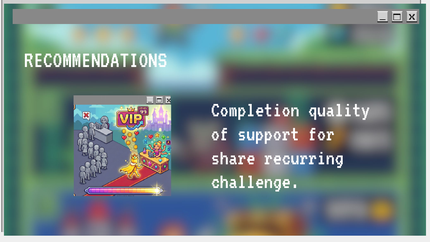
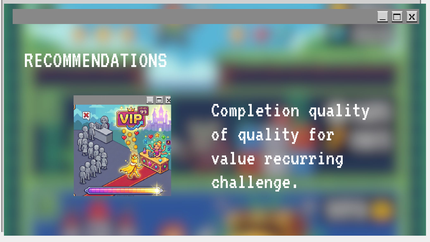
of support: support -> quality (268, 133)
share: share -> value (233, 157)
